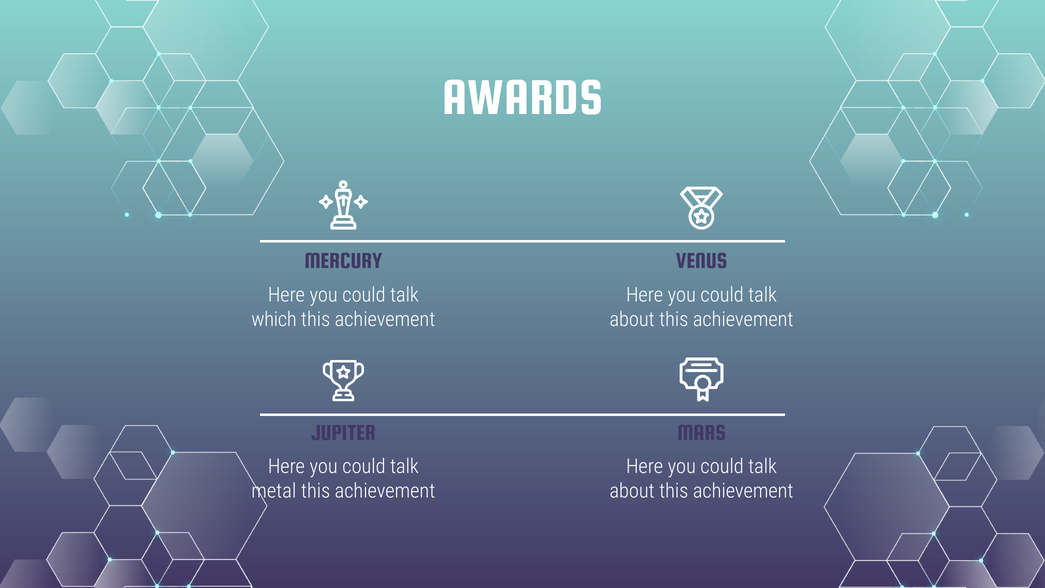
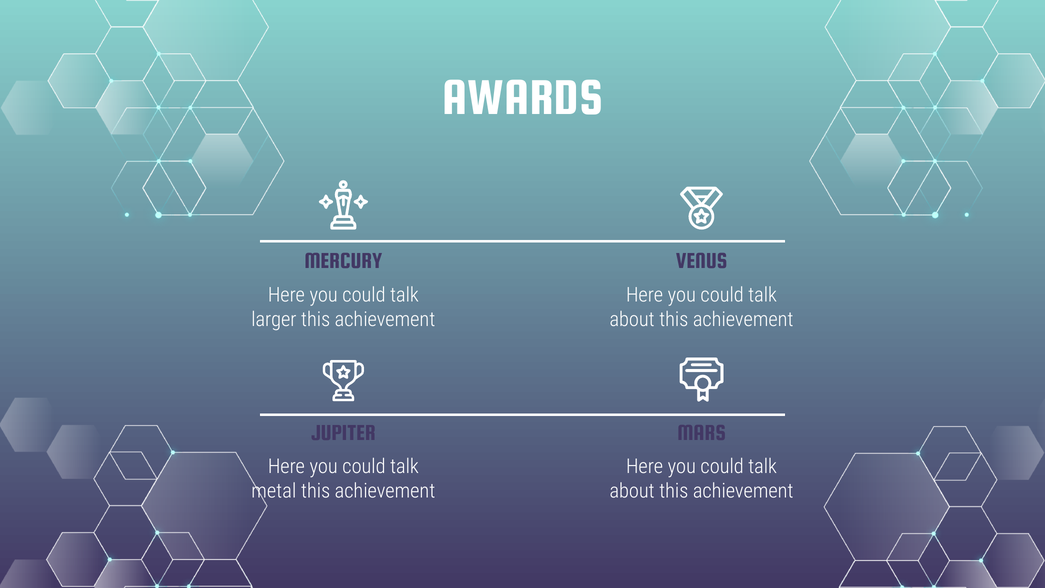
which: which -> larger (274, 319)
